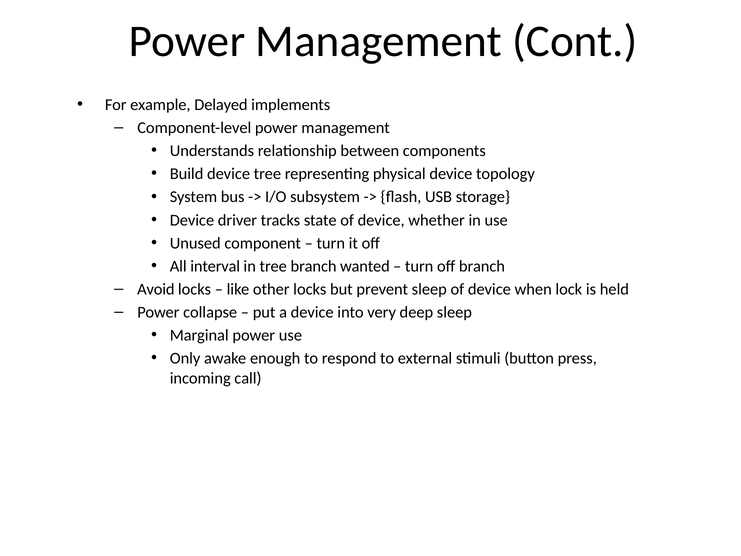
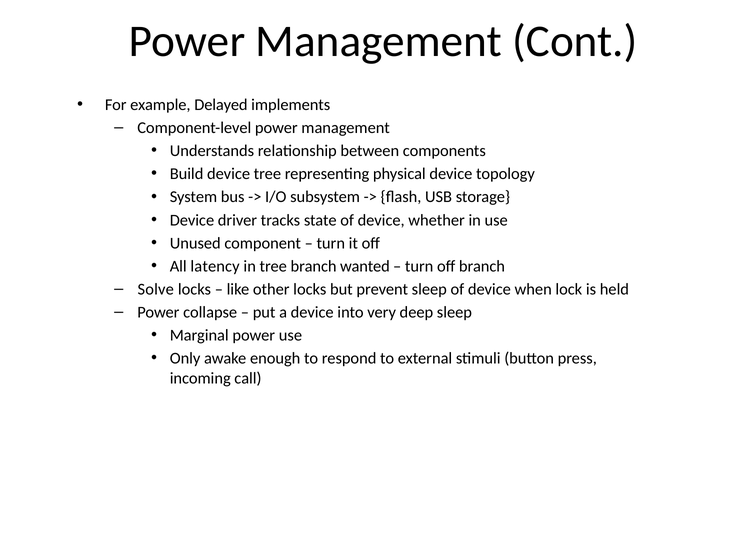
interval: interval -> latency (215, 266)
Avoid: Avoid -> Solve (156, 289)
